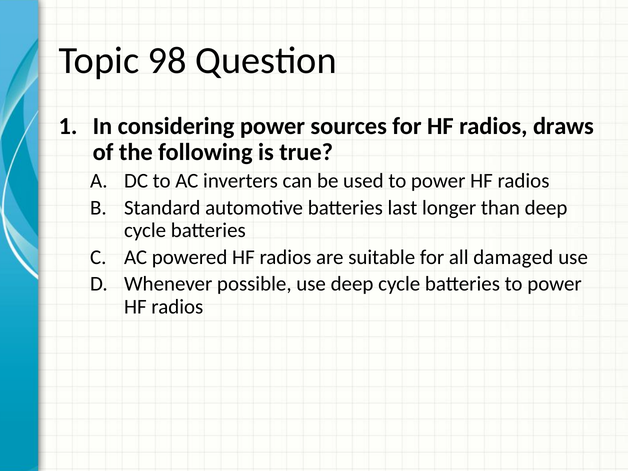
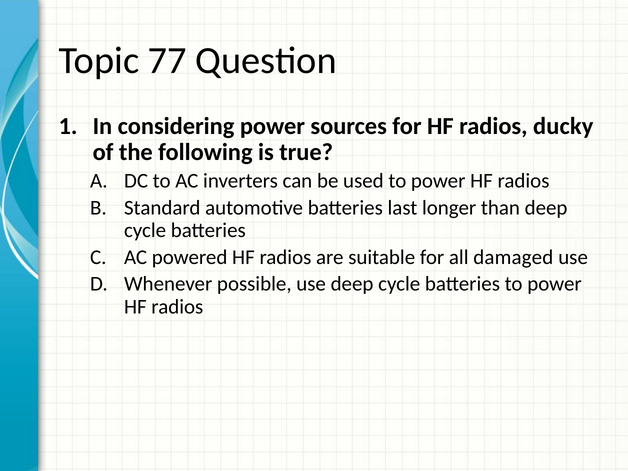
98: 98 -> 77 (167, 60)
draws: draws -> ducky (563, 126)
